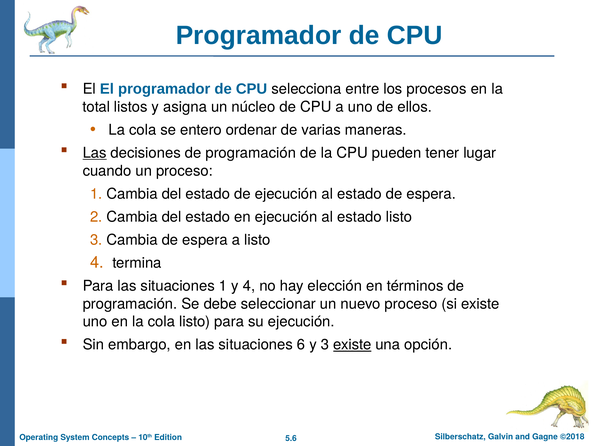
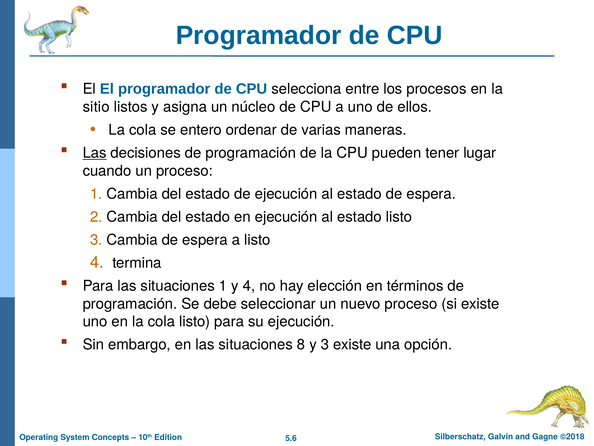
total: total -> sitio (96, 107)
6: 6 -> 8 (301, 344)
existe underline: present -> none (352, 344)
